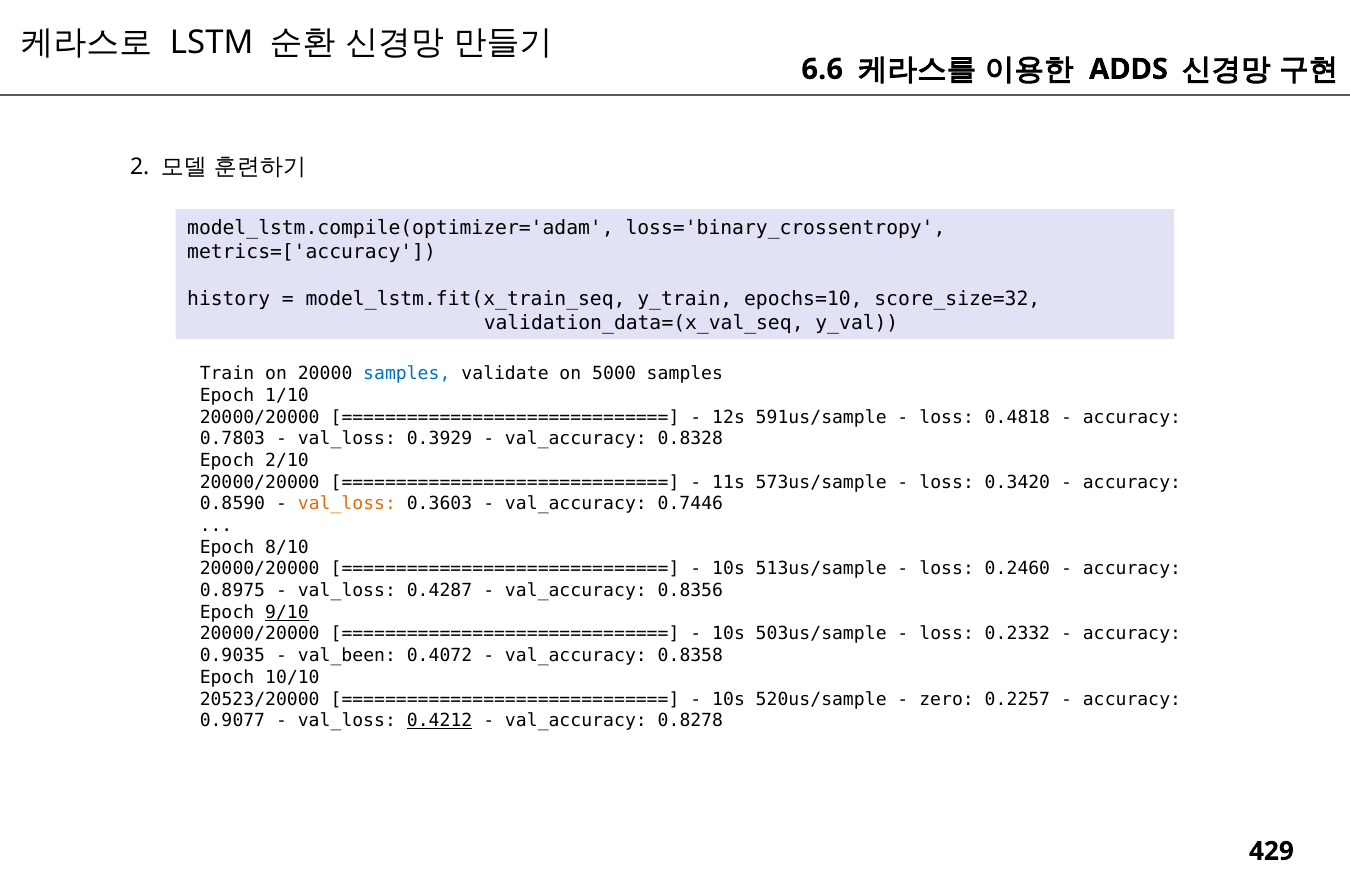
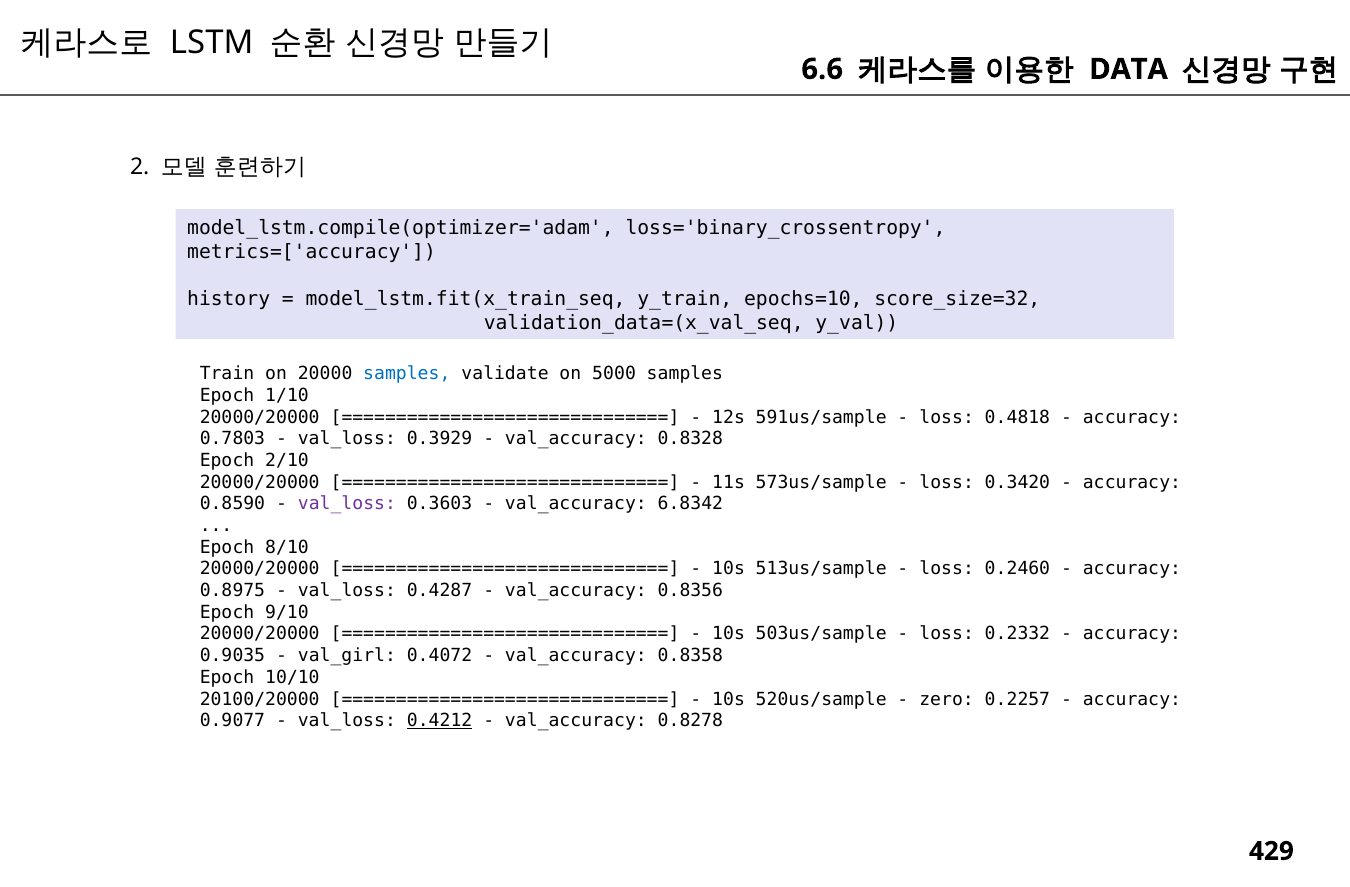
ADDS: ADDS -> DATA (1129, 69)
val_loss colour: orange -> purple (347, 504)
0.7446: 0.7446 -> 6.8342 (690, 504)
9/10 underline: present -> none (287, 612)
val_been: val_been -> val_girl (347, 656)
20523/20000: 20523/20000 -> 20100/20000 (260, 699)
